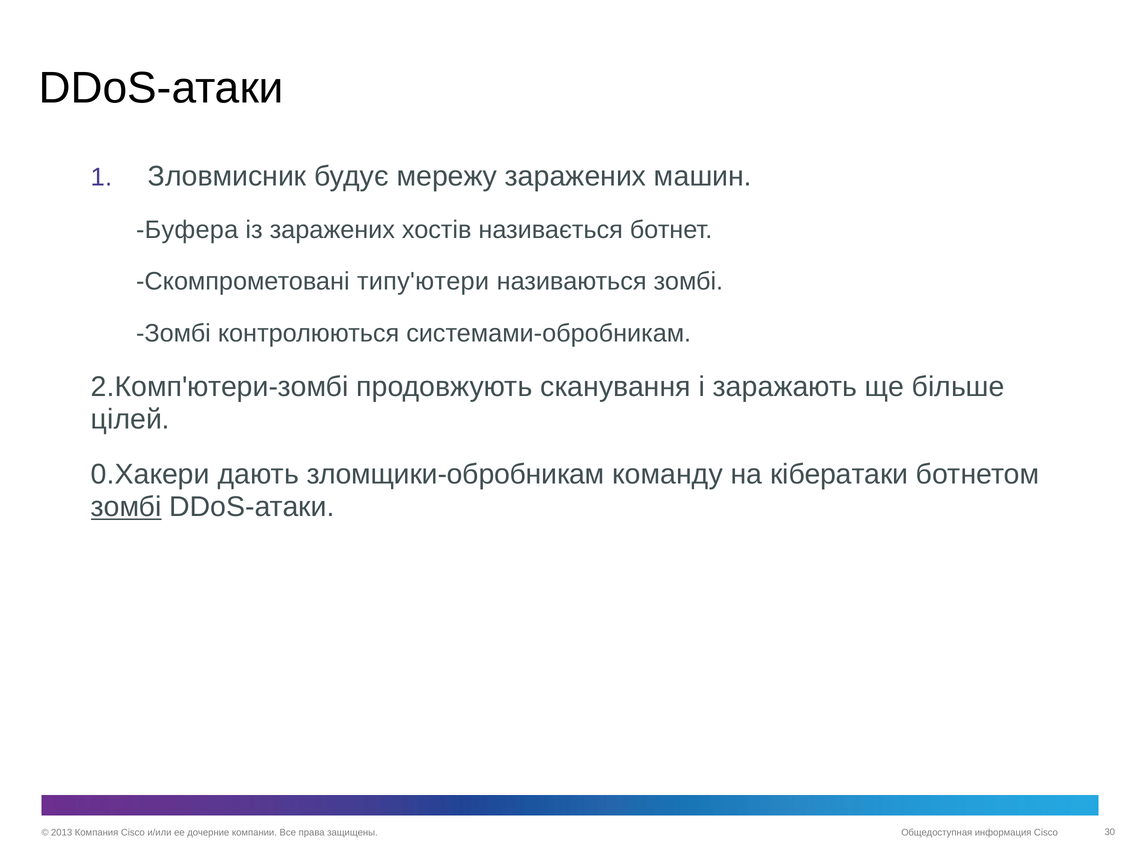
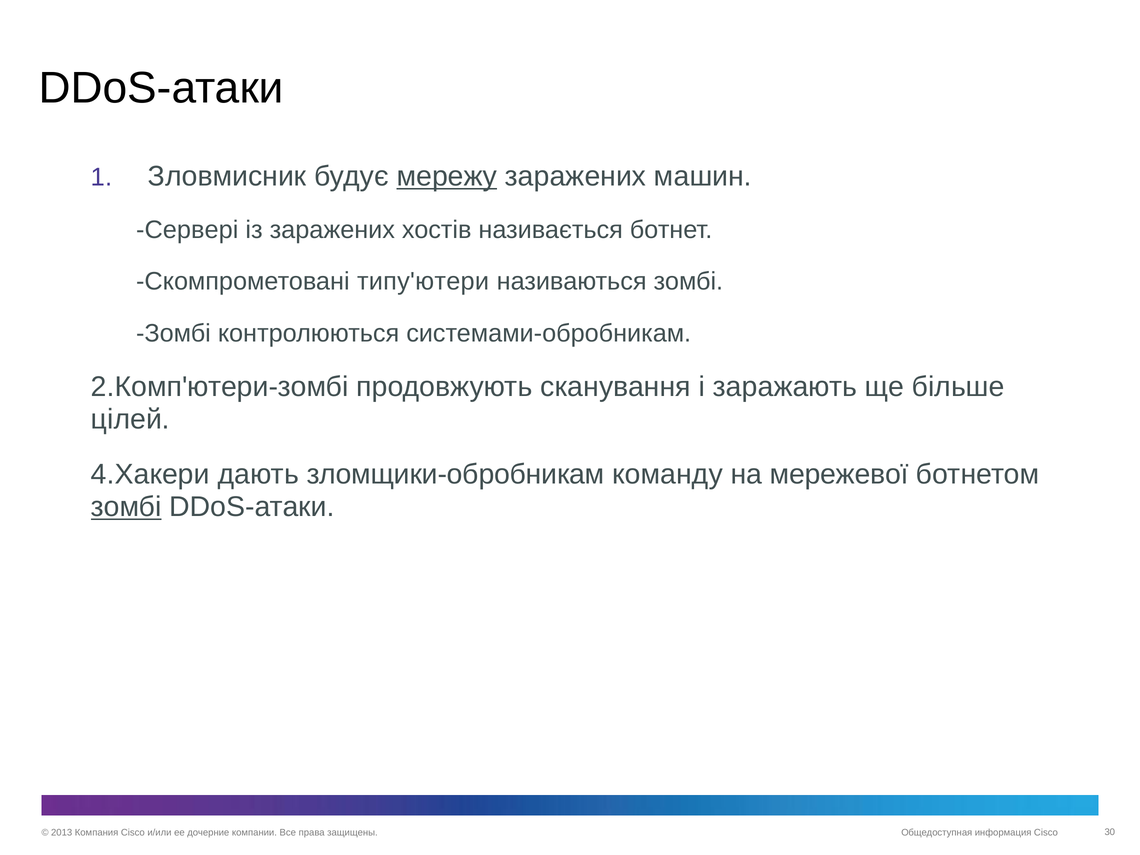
мережу underline: none -> present (447, 176)
Буфера: Буфера -> Сервері (187, 230)
0.Хакери: 0.Хакери -> 4.Хакери (150, 475)
кібератаки: кібератаки -> мережевої (839, 475)
